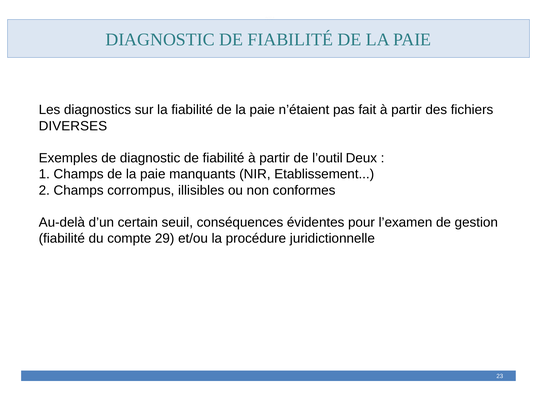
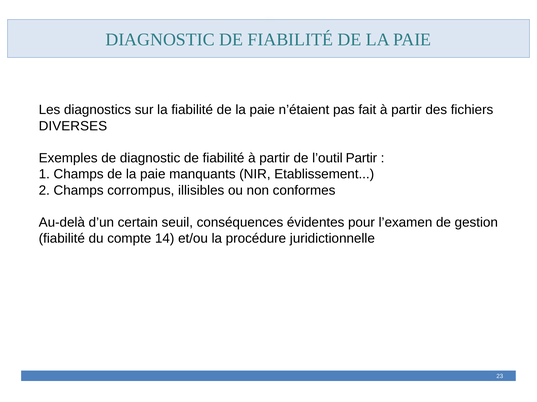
l’outil Deux: Deux -> Partir (361, 158)
29: 29 -> 14 (165, 239)
